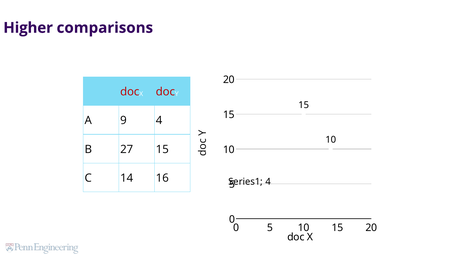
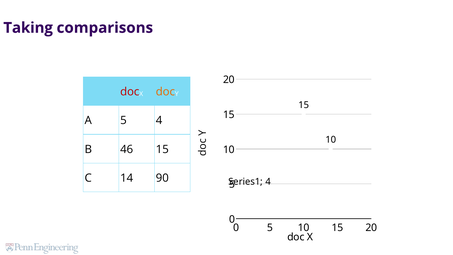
Higher: Higher -> Taking (28, 28)
doc colour: red -> orange (165, 92)
A 9: 9 -> 5 (123, 120)
27: 27 -> 46 (127, 149)
16: 16 -> 90 (162, 178)
